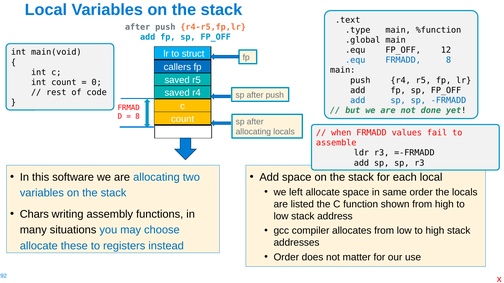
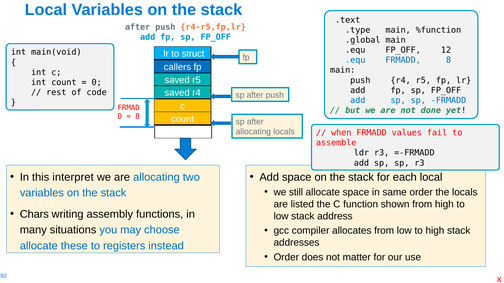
software: software -> interpret (73, 178)
left: left -> still (296, 193)
